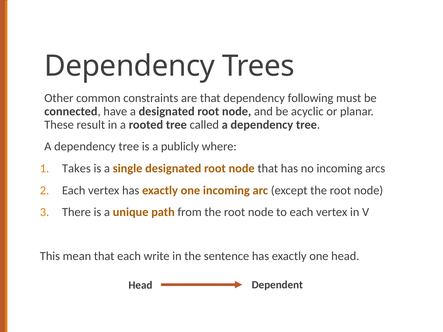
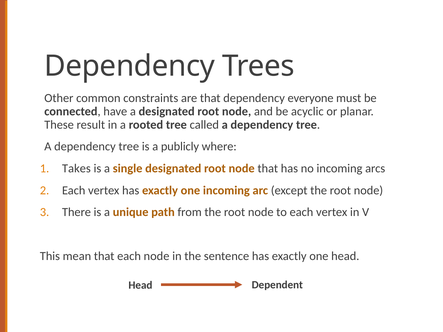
following: following -> everyone (311, 98)
each write: write -> node (157, 256)
